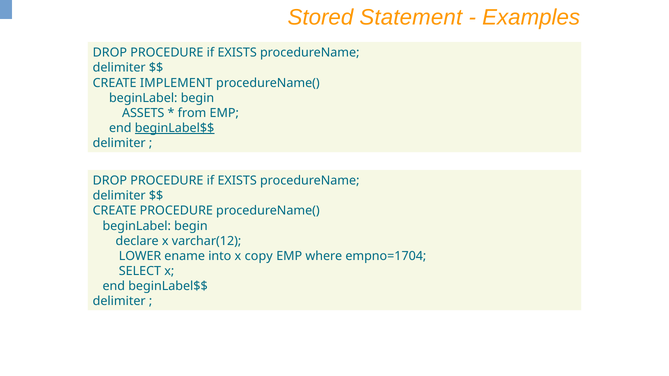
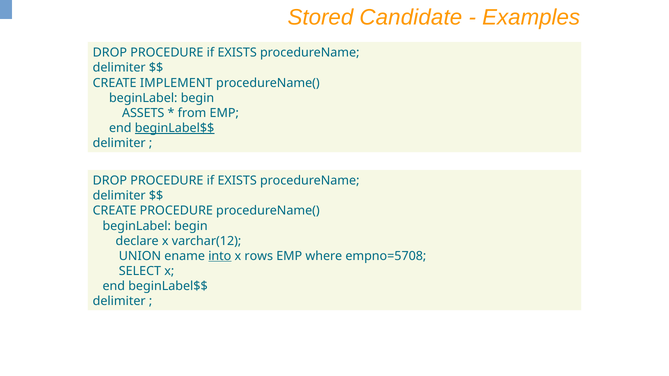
Statement: Statement -> Candidate (411, 17)
LOWER: LOWER -> UNION (140, 256)
into underline: none -> present (220, 256)
copy: copy -> rows (259, 256)
empno=1704: empno=1704 -> empno=5708 (386, 256)
